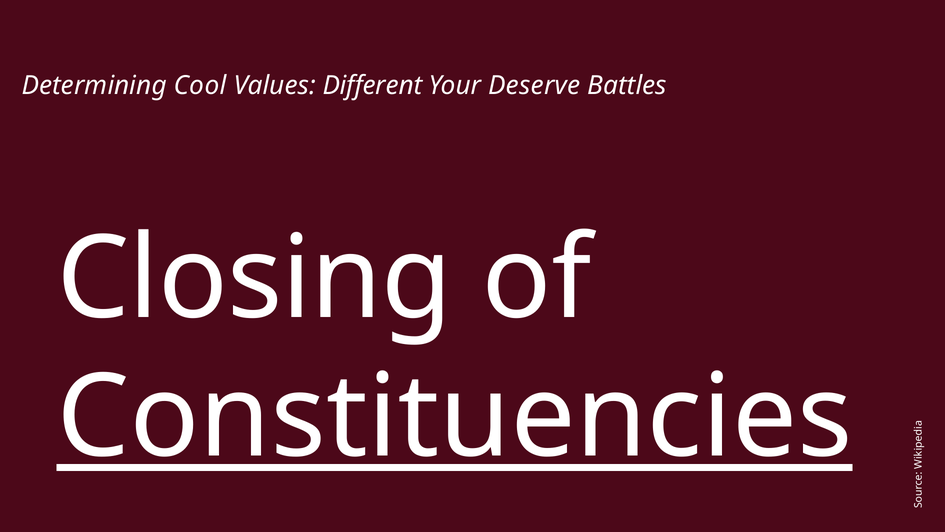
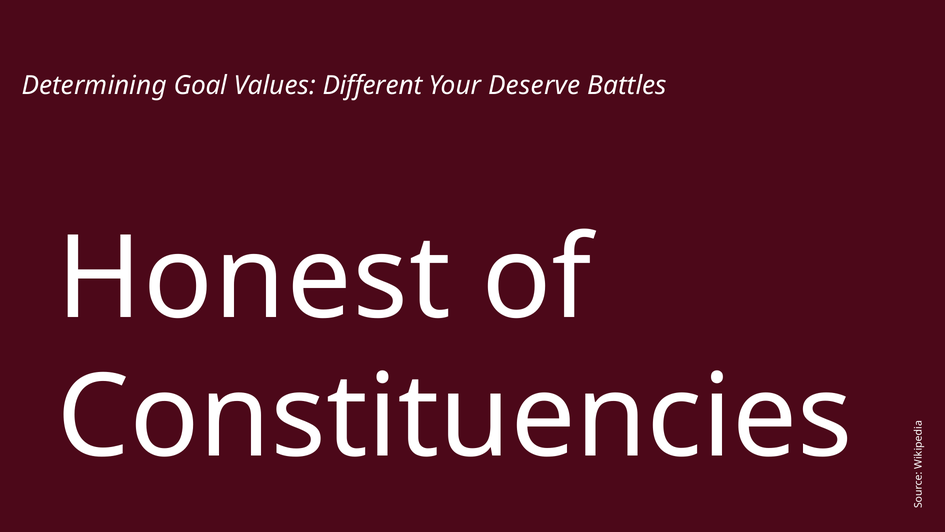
Cool: Cool -> Goal (200, 86)
Closing: Closing -> Honest (254, 279)
Constituencies underline: present -> none (455, 418)
